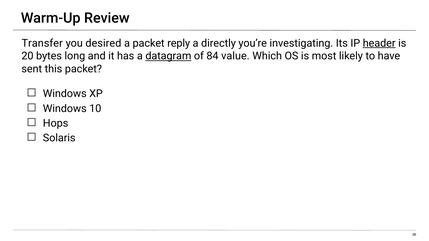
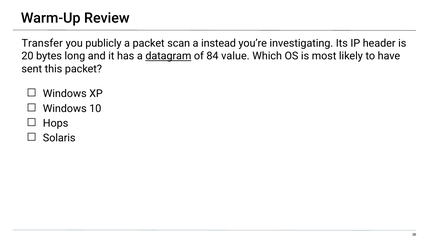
desired: desired -> publicly (103, 43)
reply: reply -> scan (179, 43)
directly: directly -> instead (219, 43)
header underline: present -> none (379, 43)
